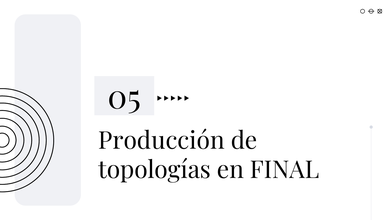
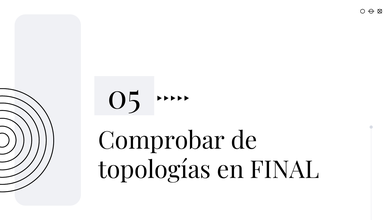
Producción: Producción -> Comprobar (162, 141)
